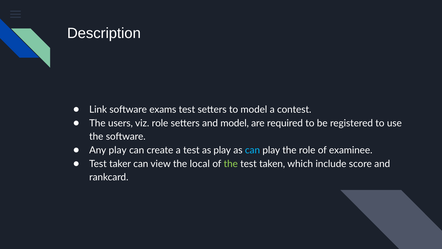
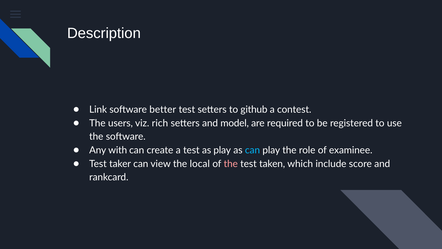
exams: exams -> better (163, 109)
to model: model -> github (254, 109)
viz role: role -> rich (160, 123)
Any play: play -> with (118, 150)
the colour: light green -> pink (231, 164)
